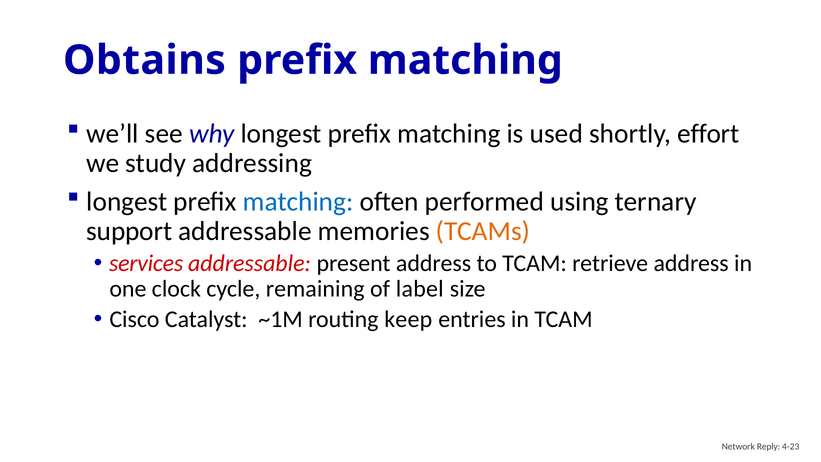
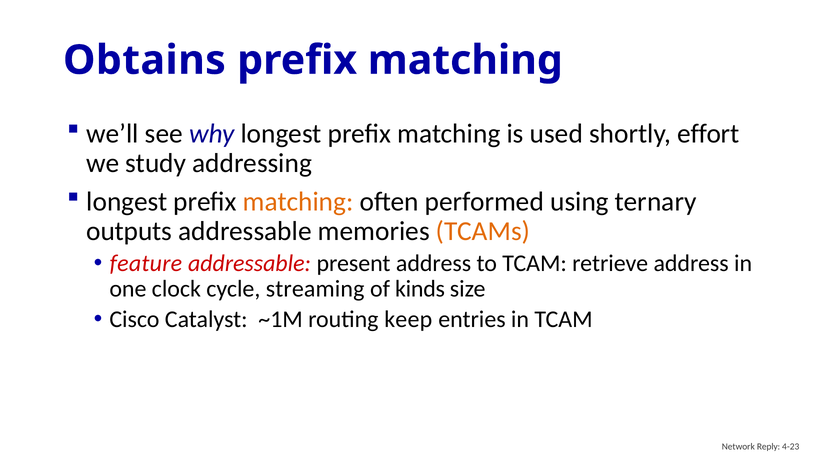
matching colour: blue -> orange (298, 202)
support: support -> outputs (129, 231)
services: services -> feature (146, 263)
remaining: remaining -> streaming (315, 289)
label: label -> kinds (420, 289)
